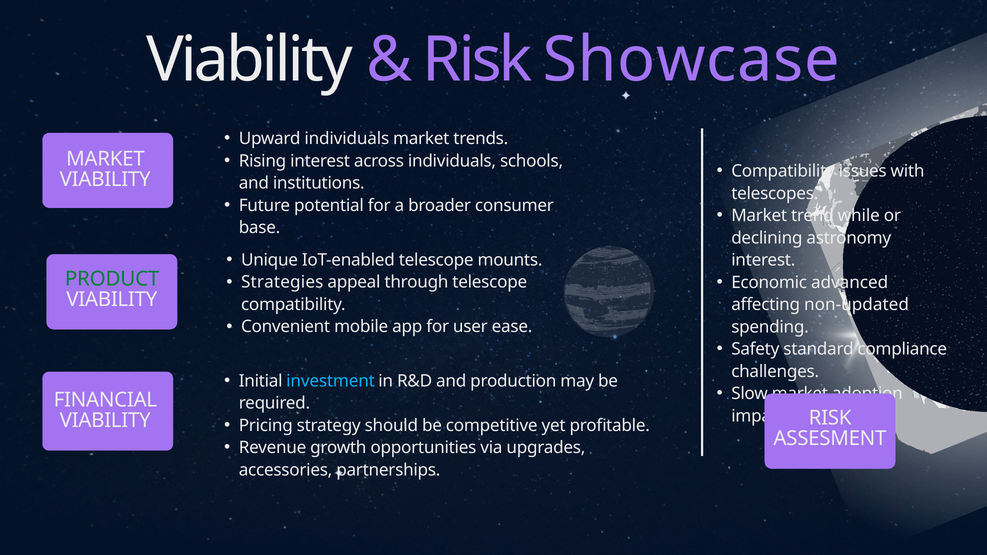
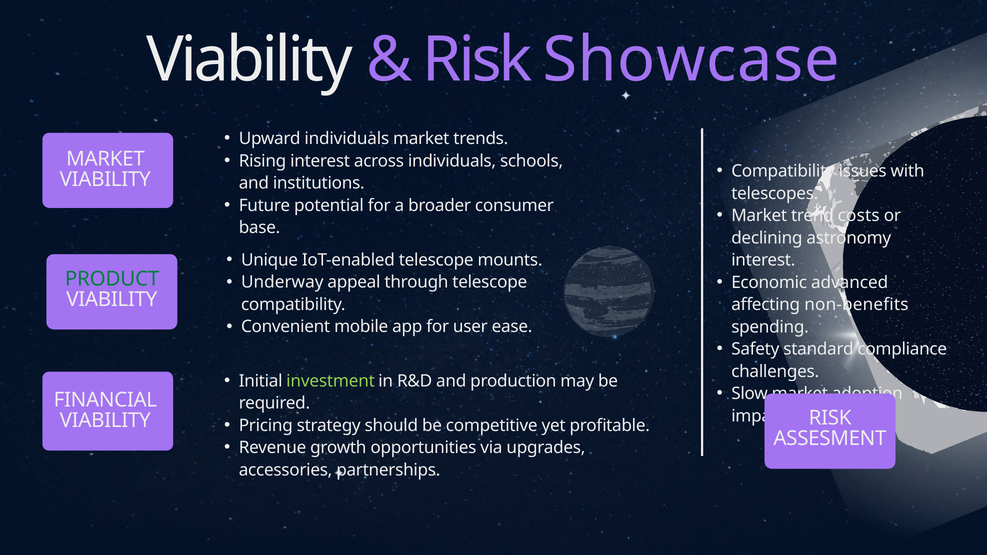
while: while -> costs (859, 216)
Strategies: Strategies -> Underway (282, 282)
non-updated: non-updated -> non-benefits (856, 305)
investment colour: light blue -> light green (331, 381)
